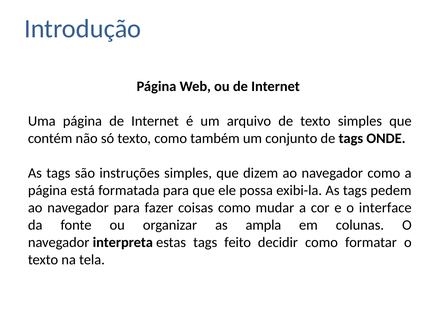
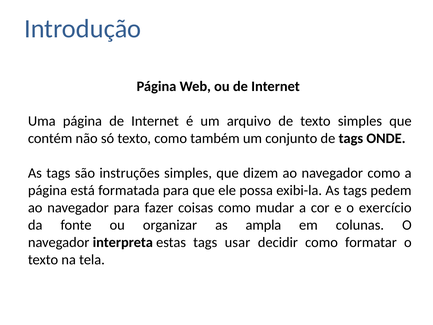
interface: interface -> exercício (385, 207)
feito: feito -> usar (237, 242)
